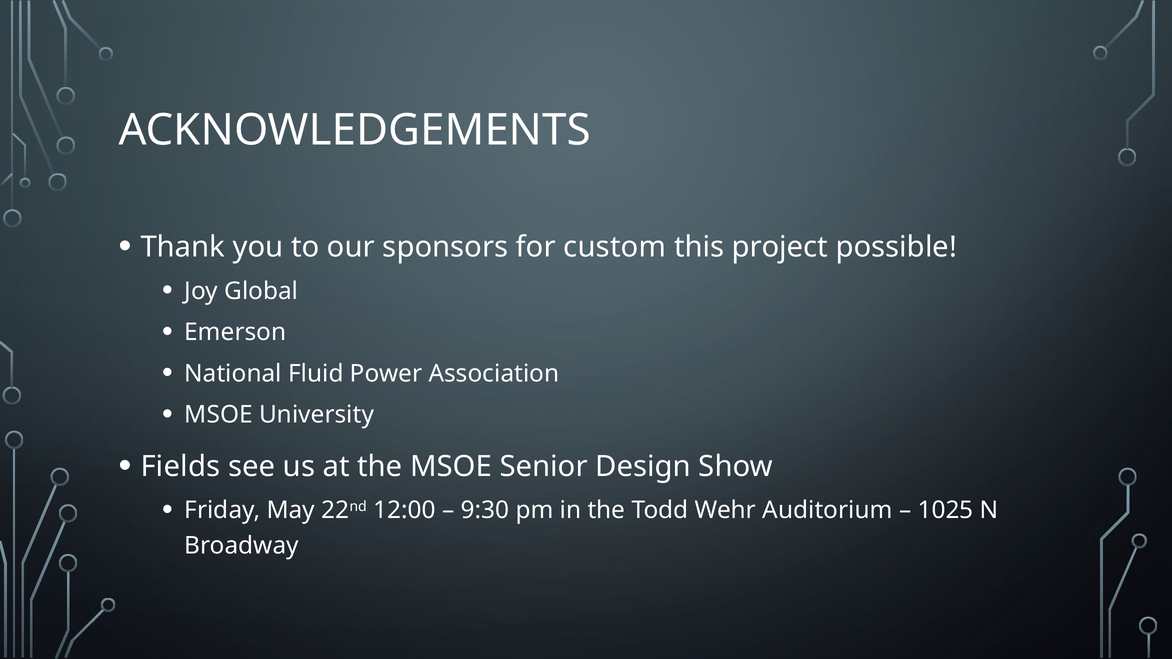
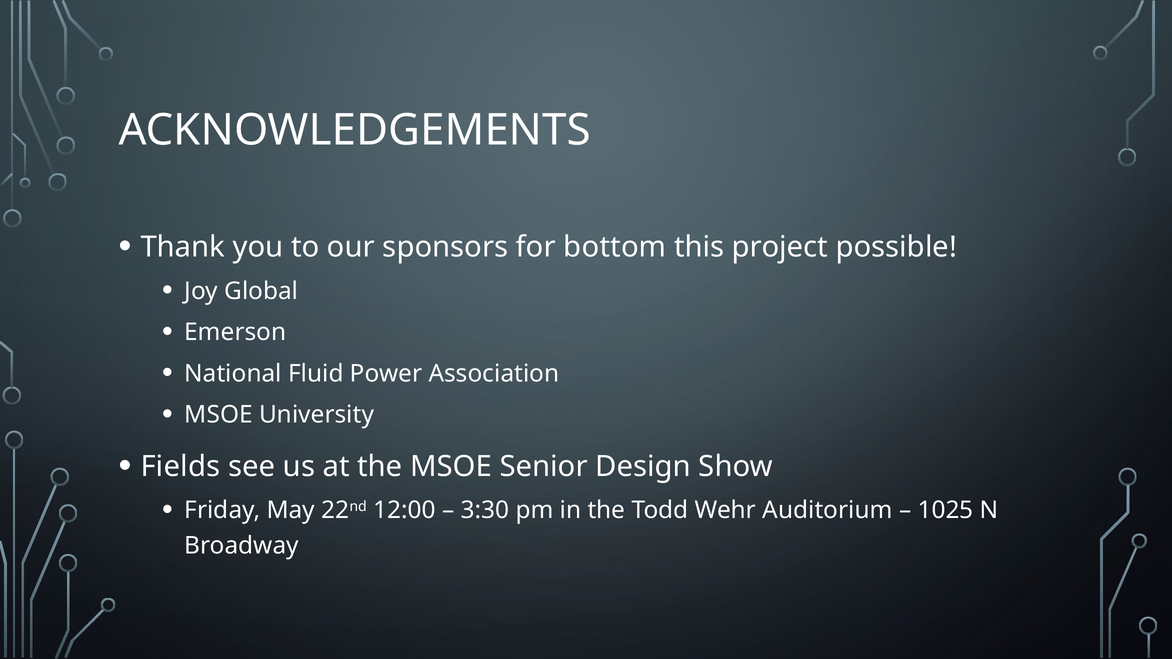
custom: custom -> bottom (615, 247)
9:30: 9:30 -> 3:30 (485, 511)
